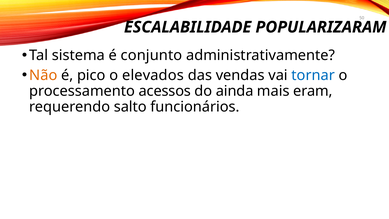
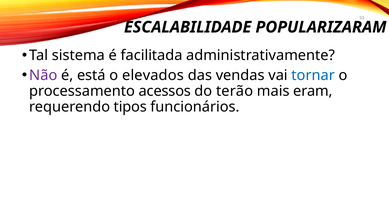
conjunto: conjunto -> facilitada (152, 55)
Não colour: orange -> purple (43, 75)
pico: pico -> está (91, 75)
ainda: ainda -> terão (235, 91)
salto: salto -> tipos (130, 107)
